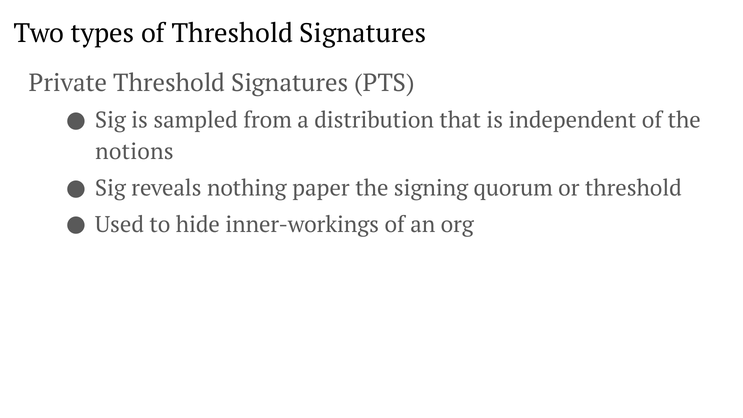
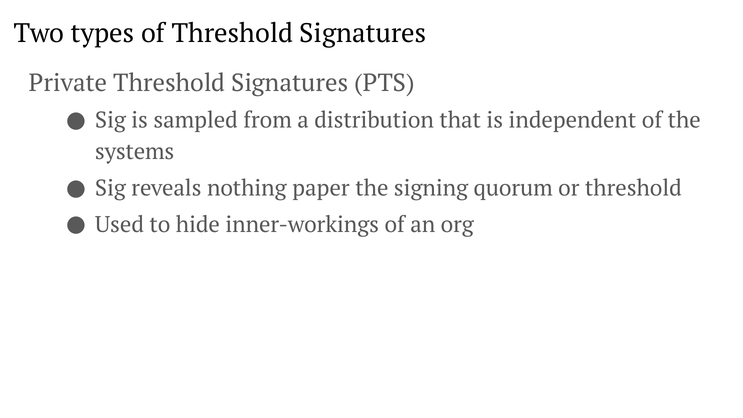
notions: notions -> systems (135, 152)
